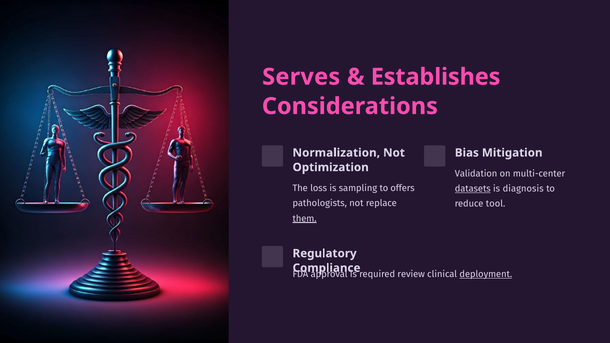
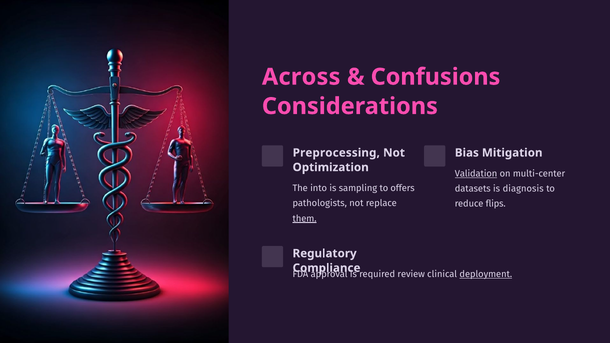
Serves: Serves -> Across (301, 77)
Establishes: Establishes -> Confusions (436, 77)
Normalization: Normalization -> Preprocessing (336, 153)
Validation underline: none -> present (476, 174)
loss: loss -> into (319, 188)
datasets underline: present -> none (473, 189)
tool: tool -> flips (496, 204)
